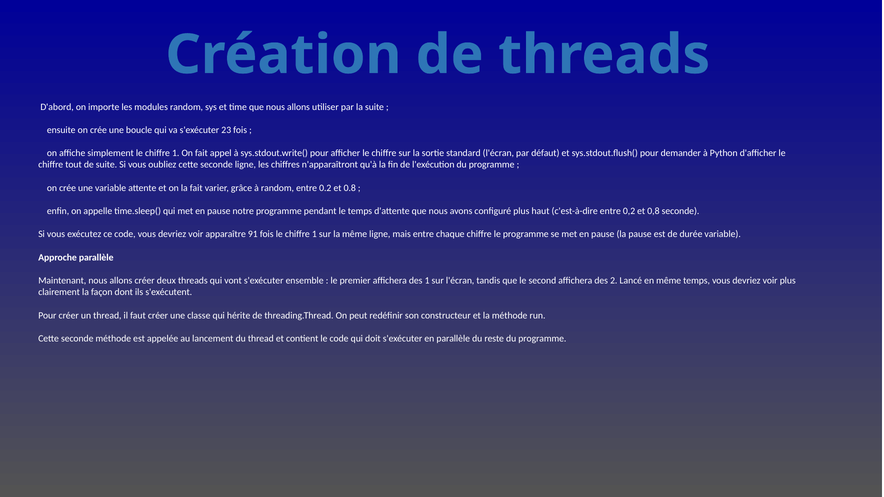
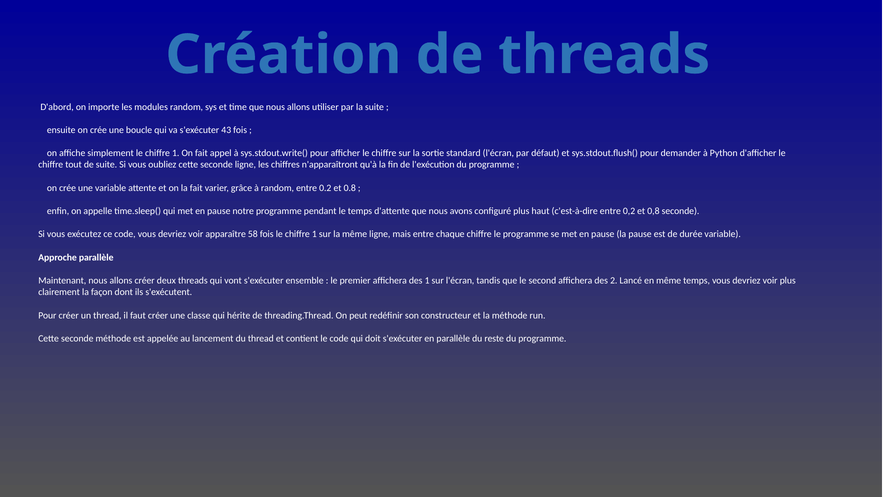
23: 23 -> 43 (226, 130)
91: 91 -> 58 (253, 234)
